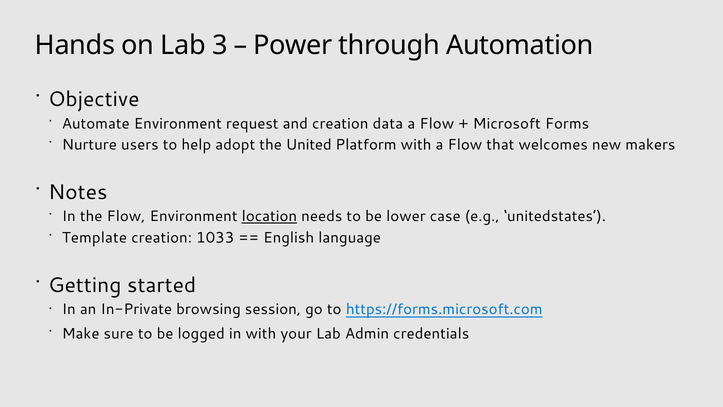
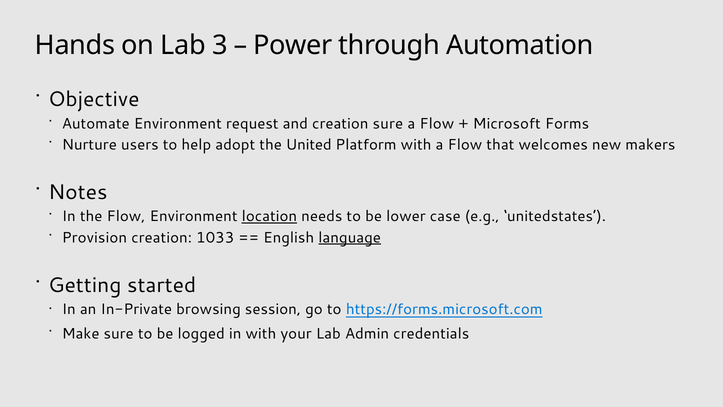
creation data: data -> sure (388, 124)
Template: Template -> Provision (94, 237)
language underline: none -> present (350, 237)
